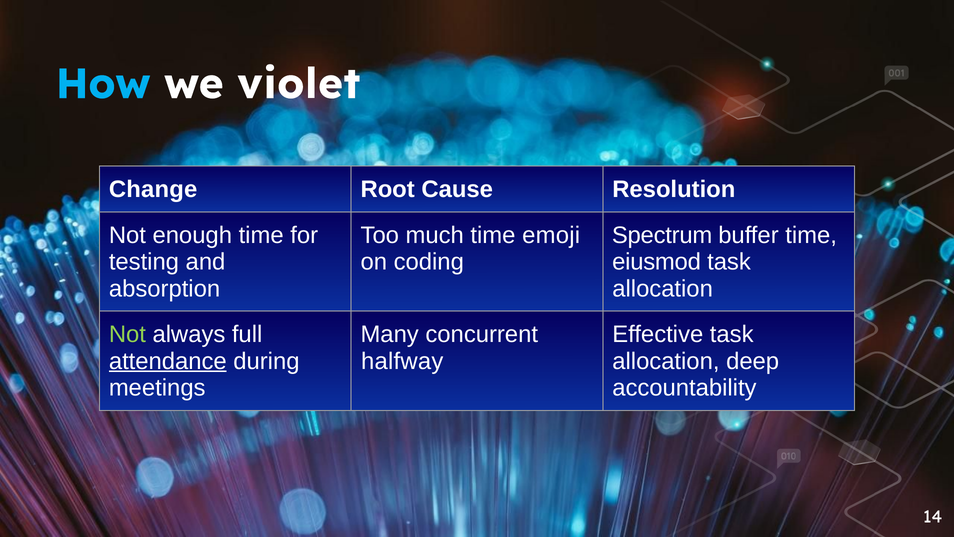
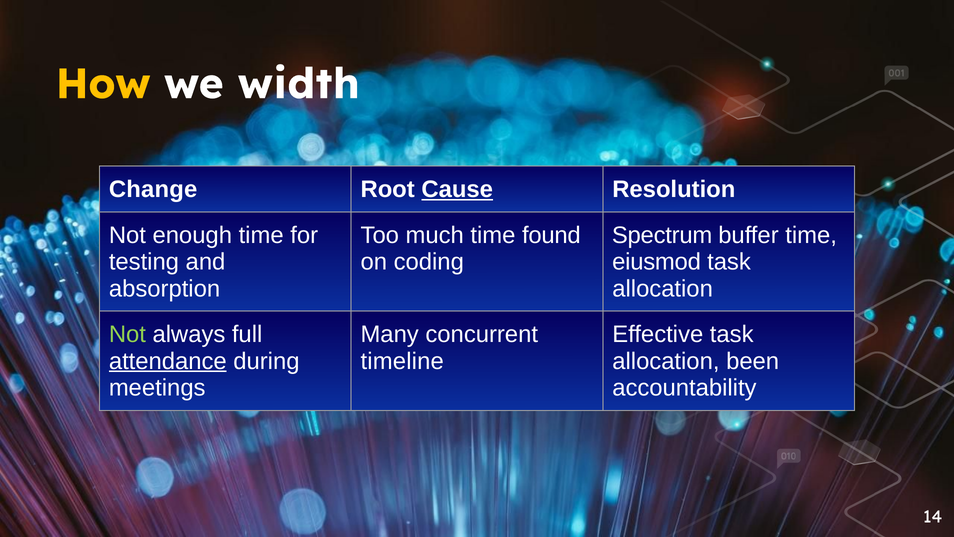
How colour: light blue -> yellow (103, 84)
violet: violet -> width (299, 84)
Cause underline: none -> present (457, 189)
emoji: emoji -> found (551, 235)
halfway: halfway -> timeline (402, 361)
deep: deep -> been (753, 361)
